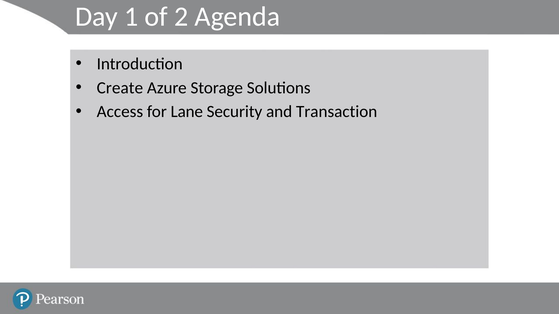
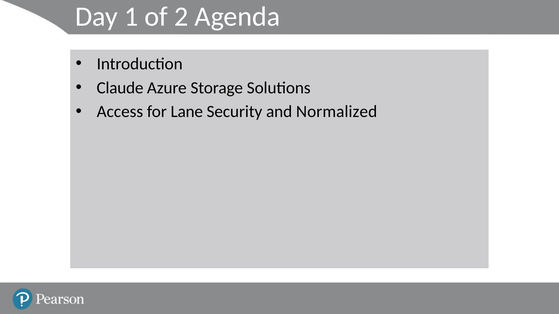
Create: Create -> Claude (120, 88)
Transaction: Transaction -> Normalized (337, 112)
